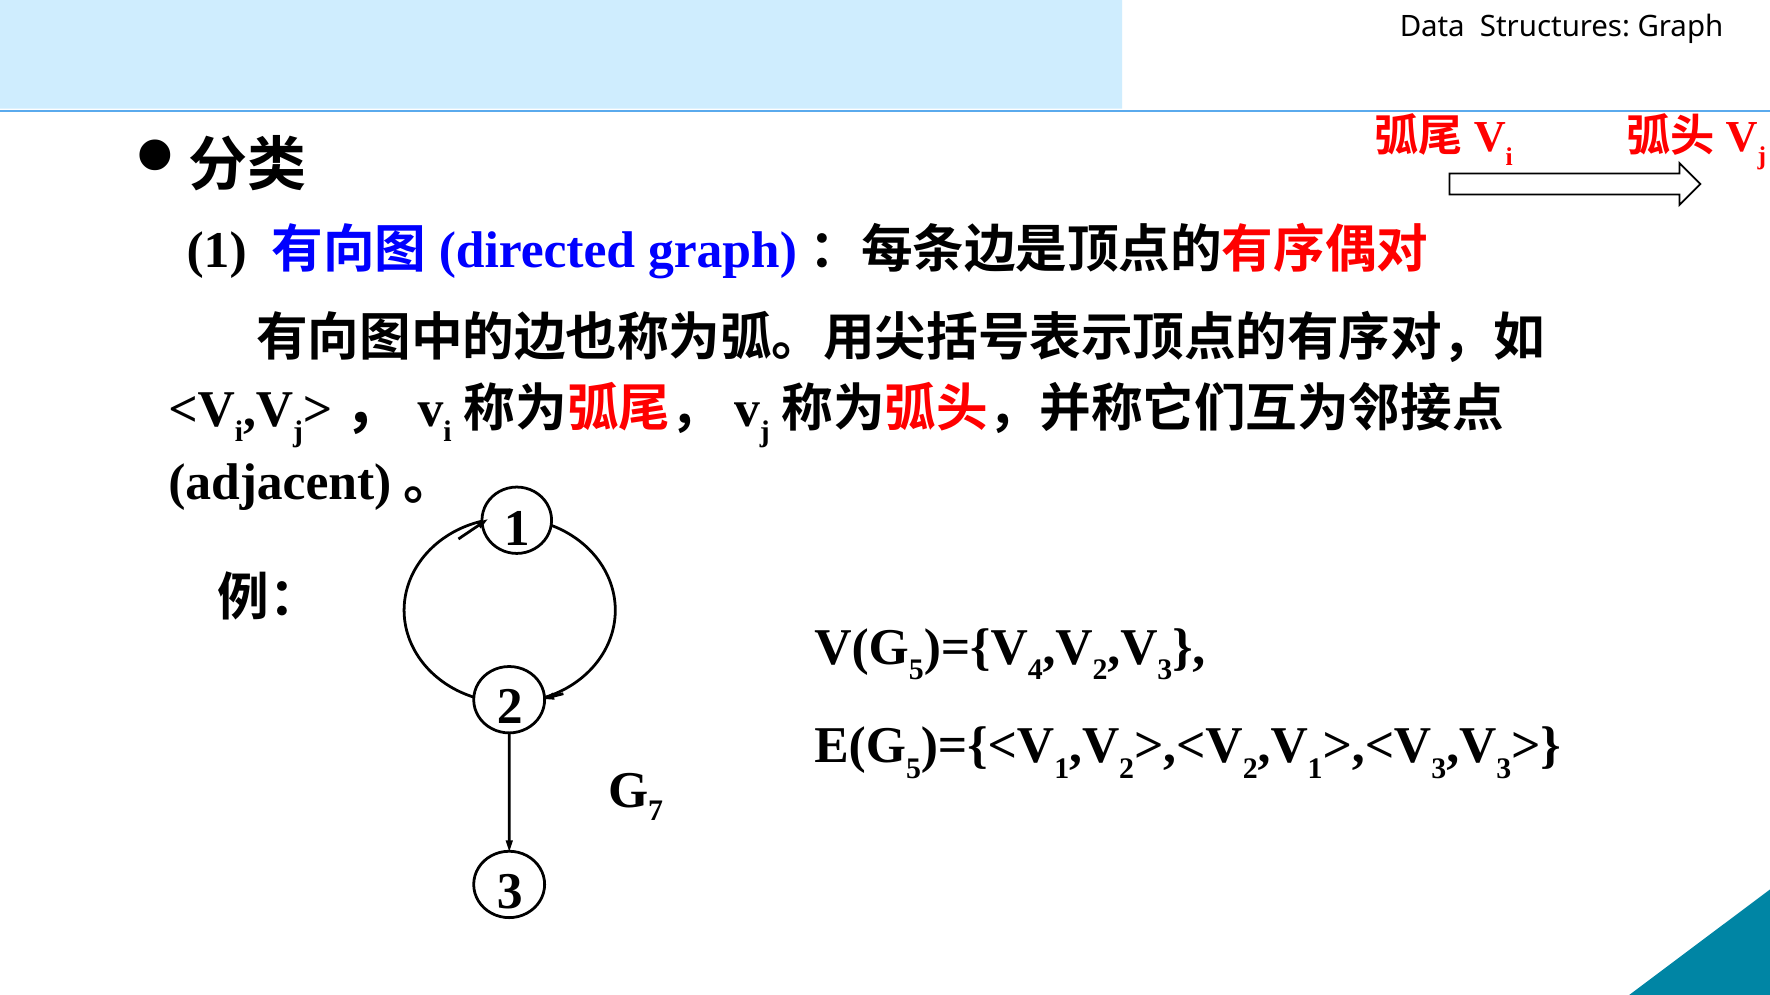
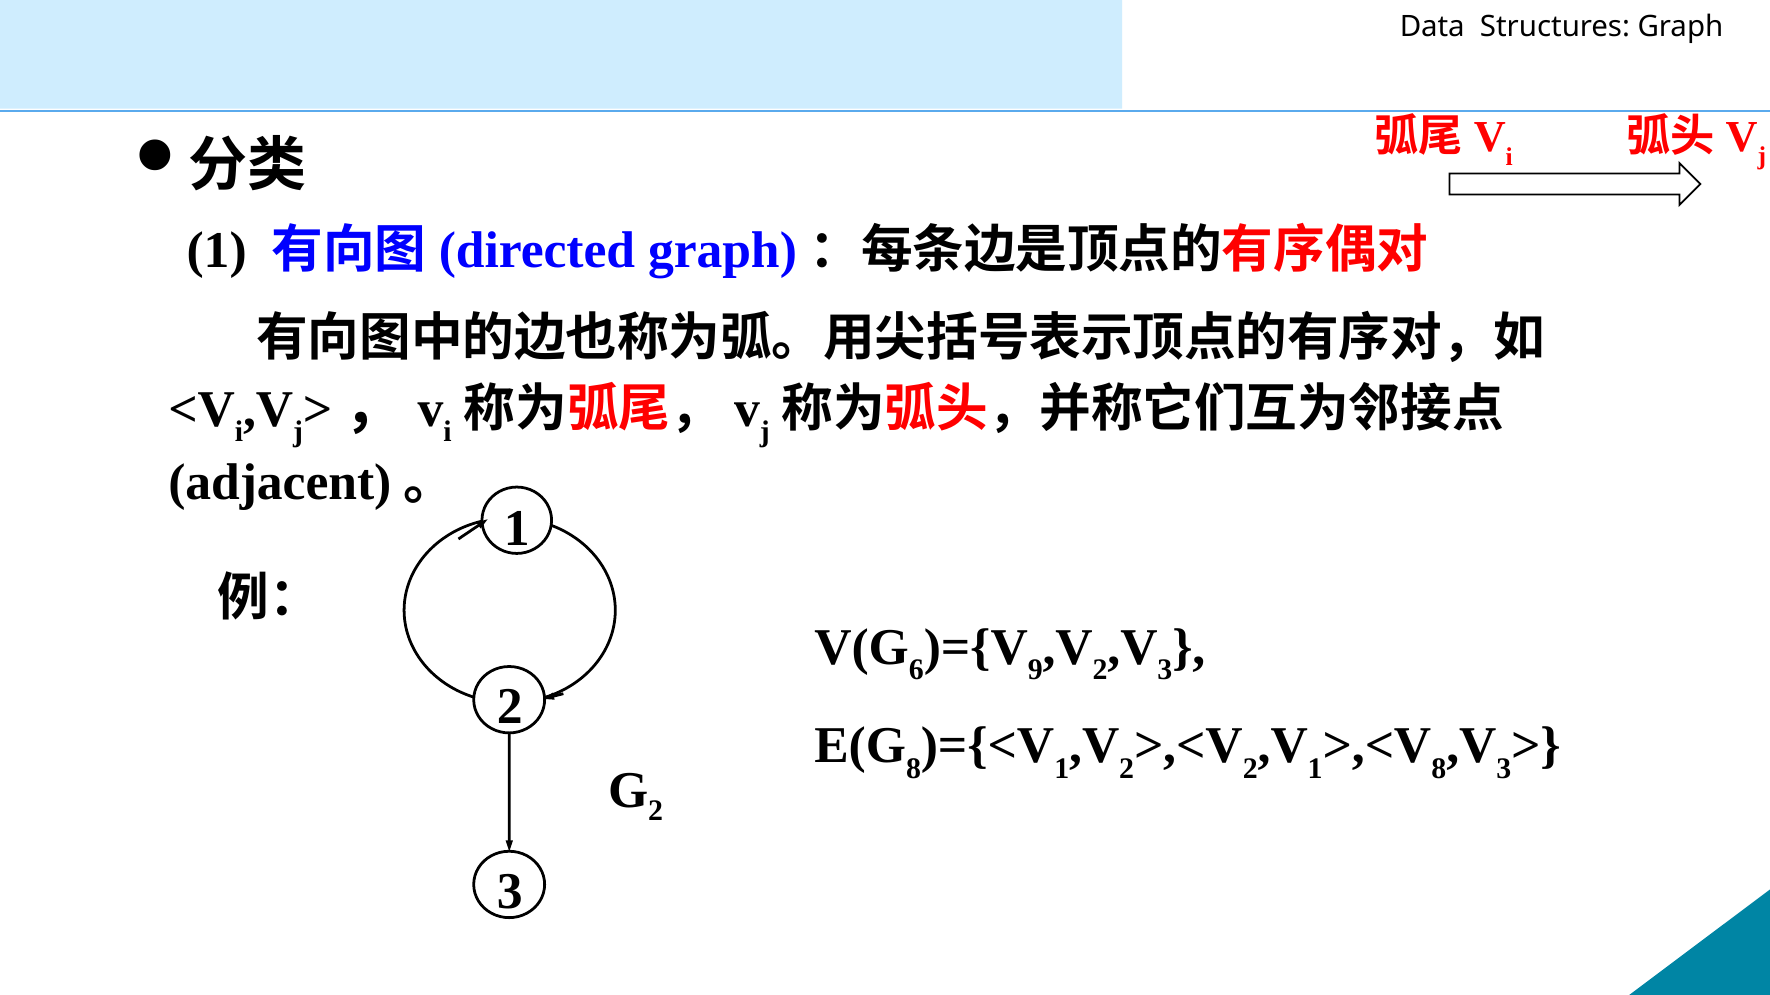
5: 5 -> 6 (916, 670)
4: 4 -> 9 (1035, 670)
5: 5 -> 8 (914, 769)
3: 3 -> 8 (1439, 769)
7: 7 -> 2 (656, 811)
